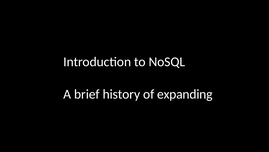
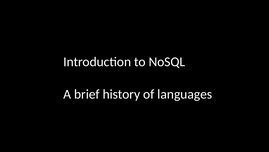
expanding: expanding -> languages (185, 94)
